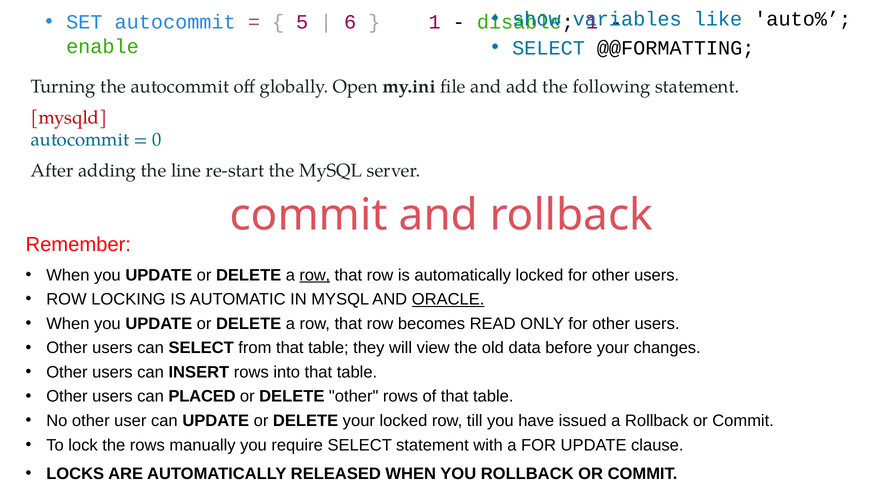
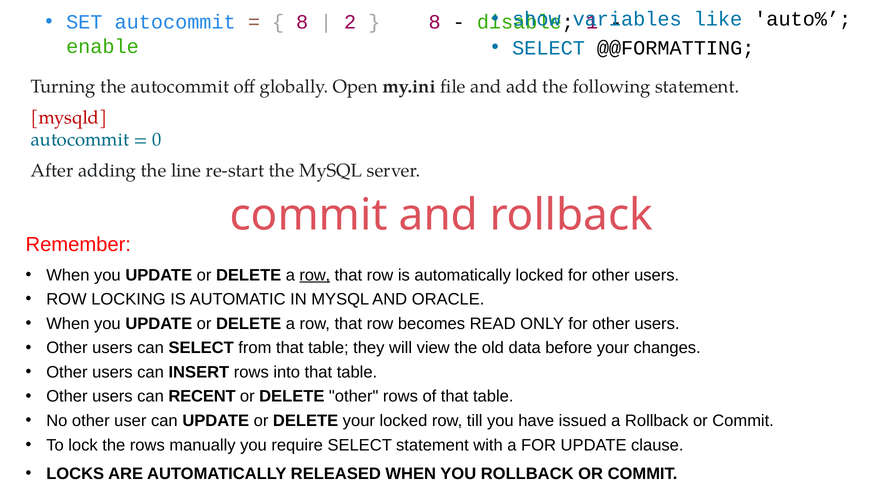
5: 5 -> 8 (302, 22)
6: 6 -> 2 (350, 22)
1: 1 -> 8 (435, 22)
ORACLE underline: present -> none (448, 299)
PLACED: PLACED -> RECENT (202, 396)
